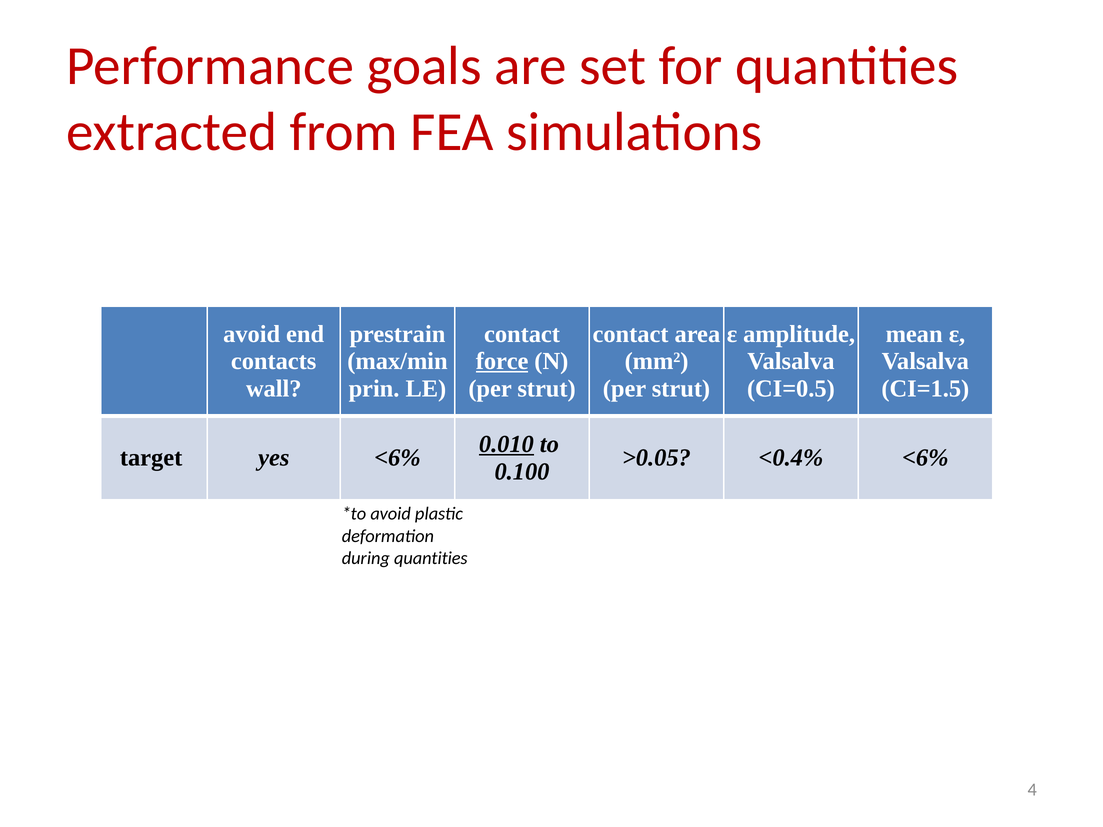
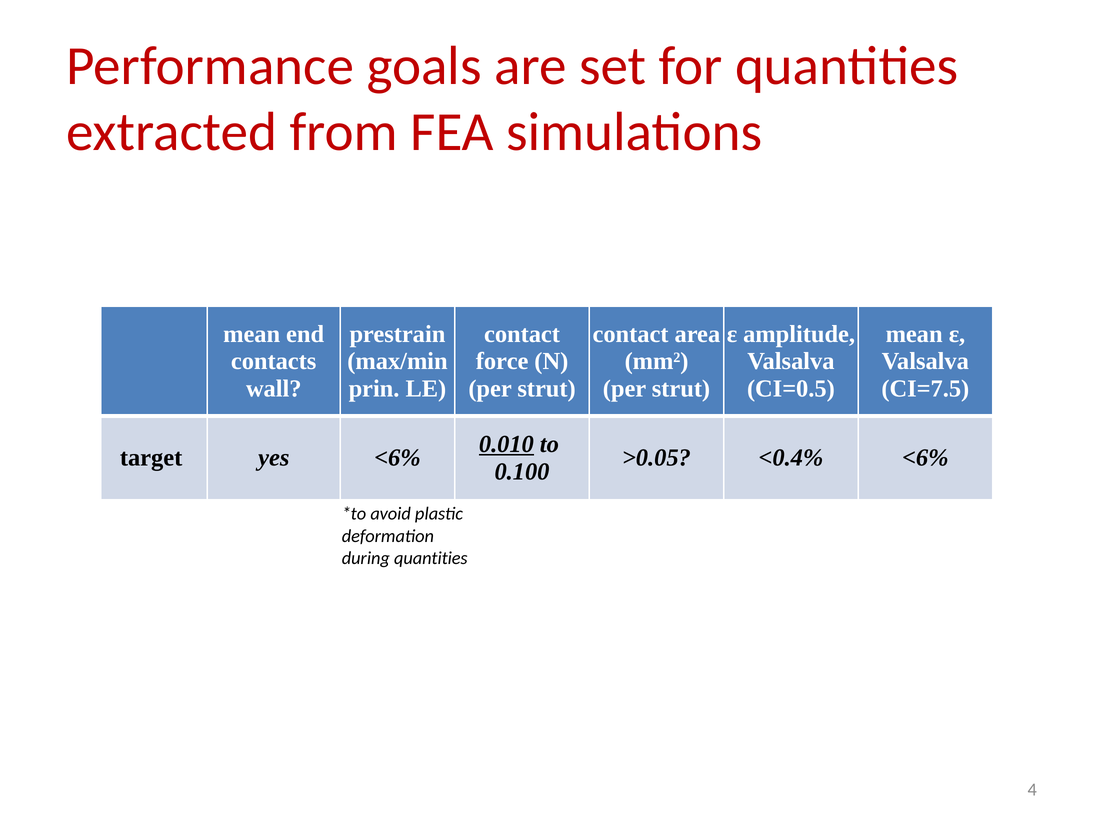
avoid: avoid -> mean (252, 334)
force underline: present -> none (502, 362)
CI=1.5: CI=1.5 -> CI=7.5 (925, 389)
